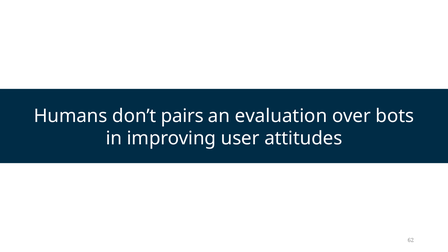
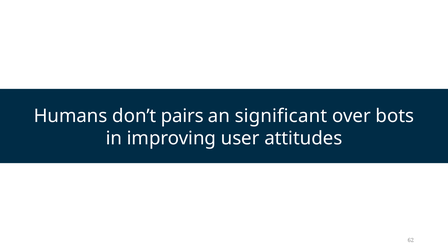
evaluation: evaluation -> significant (281, 116)
